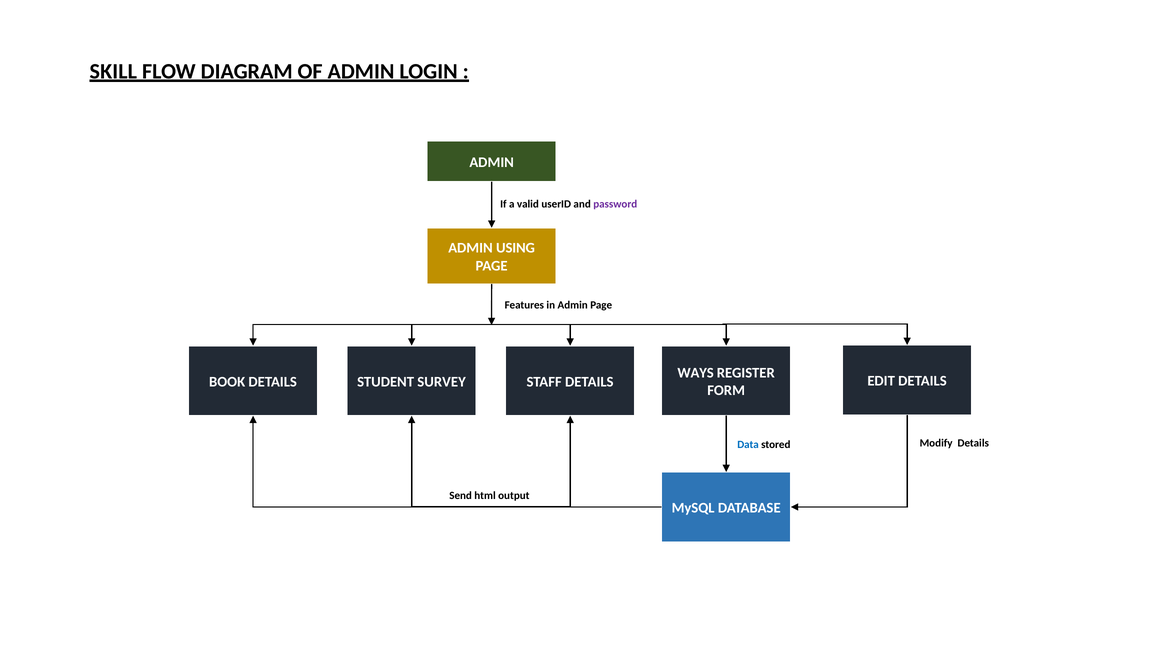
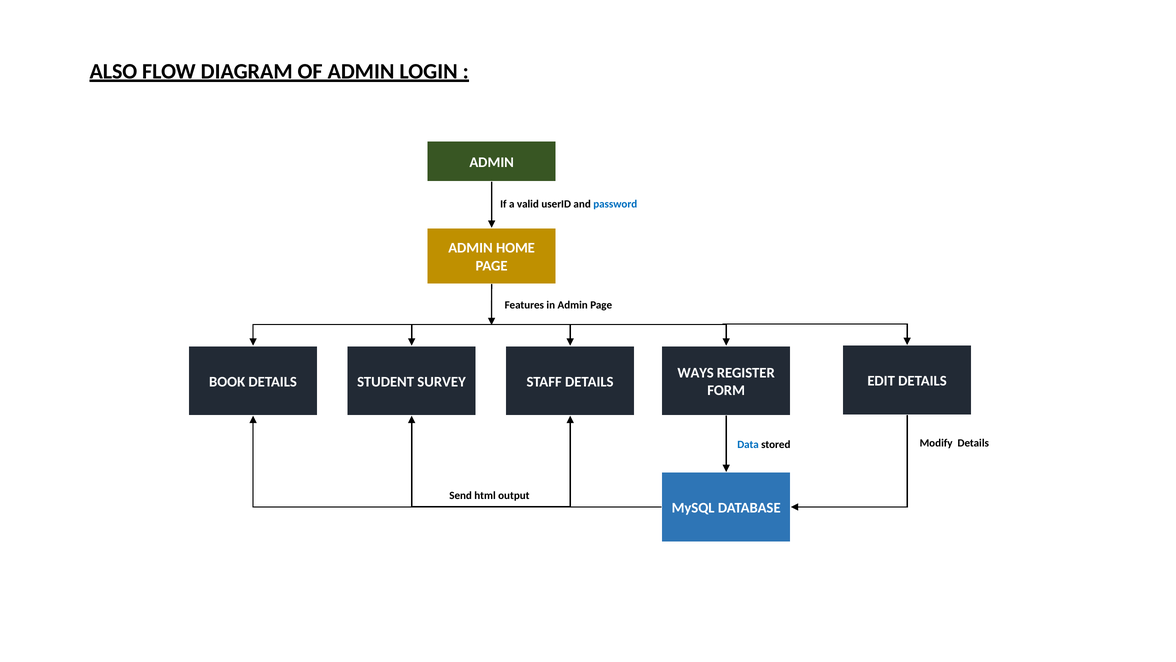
SKILL: SKILL -> ALSO (113, 71)
password colour: purple -> blue (615, 204)
USING: USING -> HOME (515, 248)
